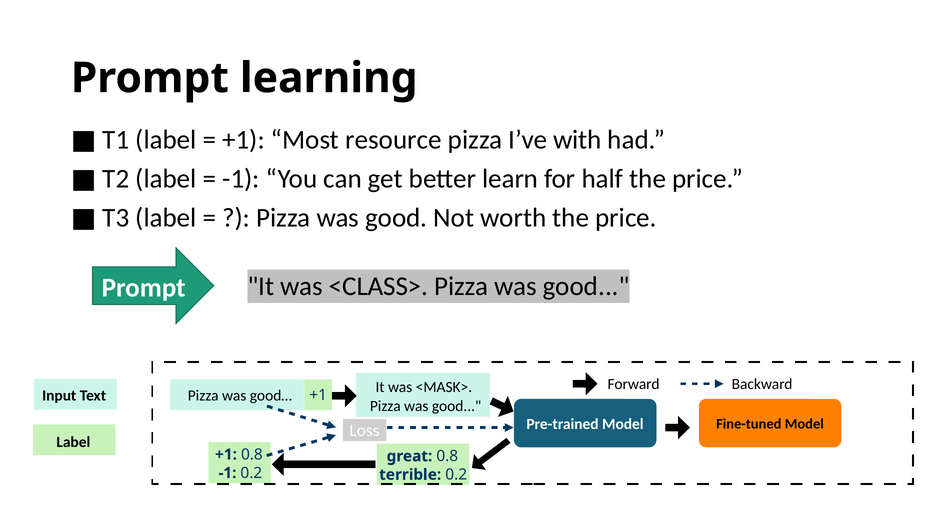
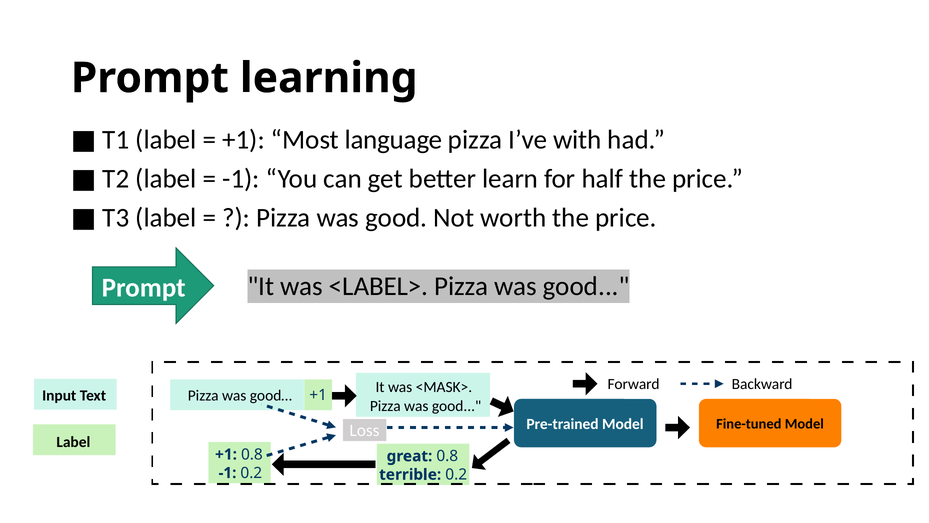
resource: resource -> language (394, 140)
<CLASS>: <CLASS> -> <LABEL> (379, 286)
